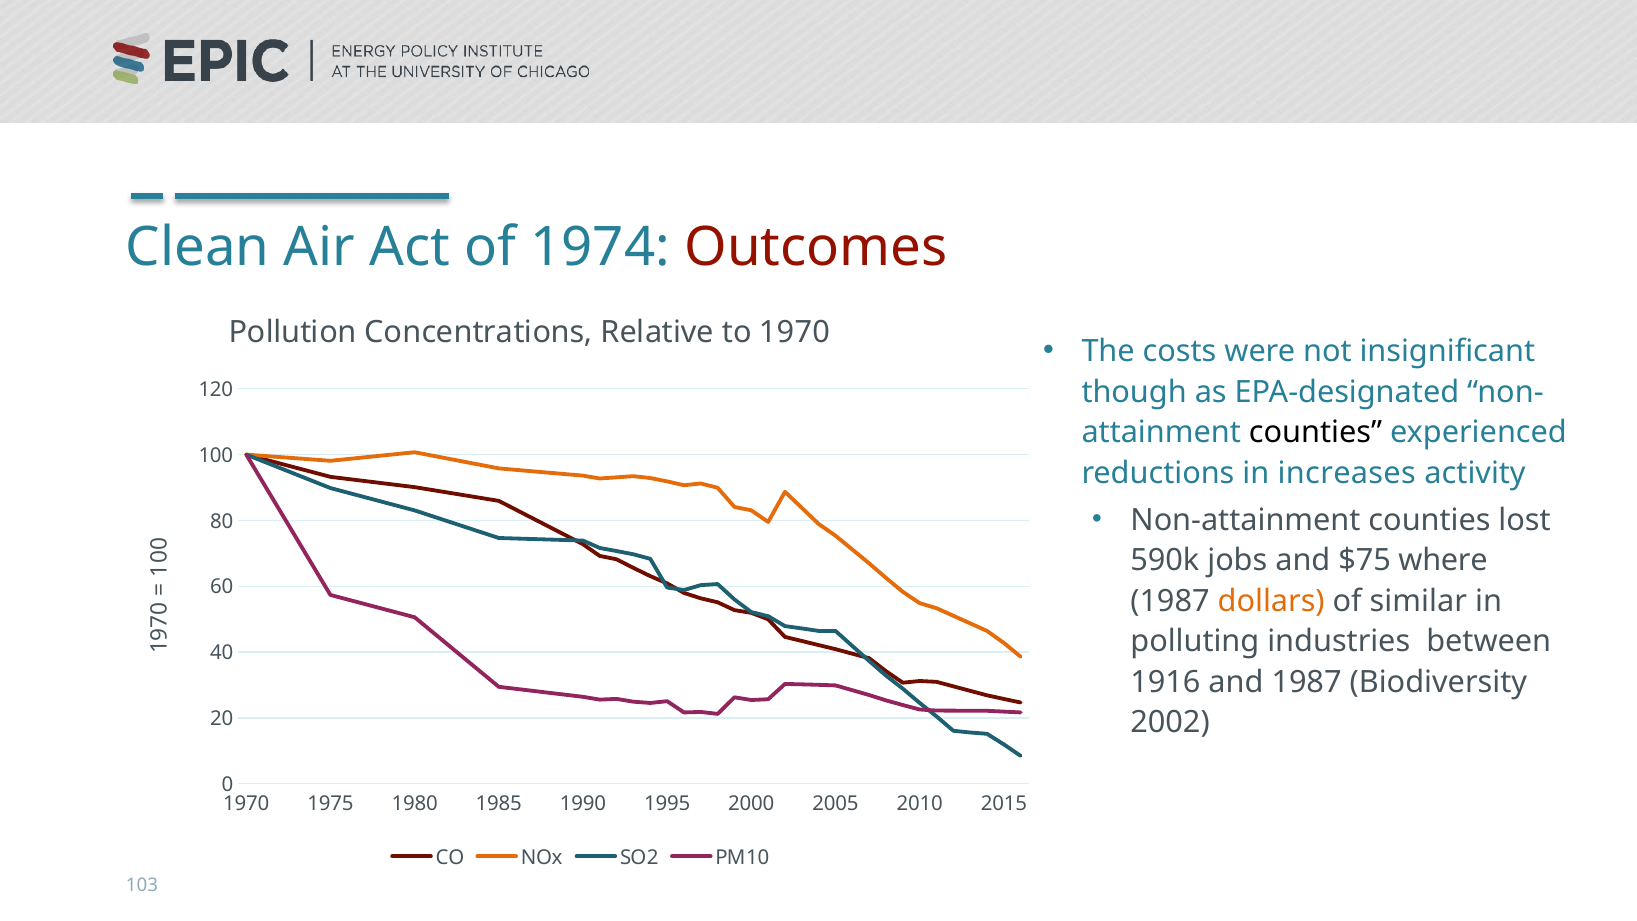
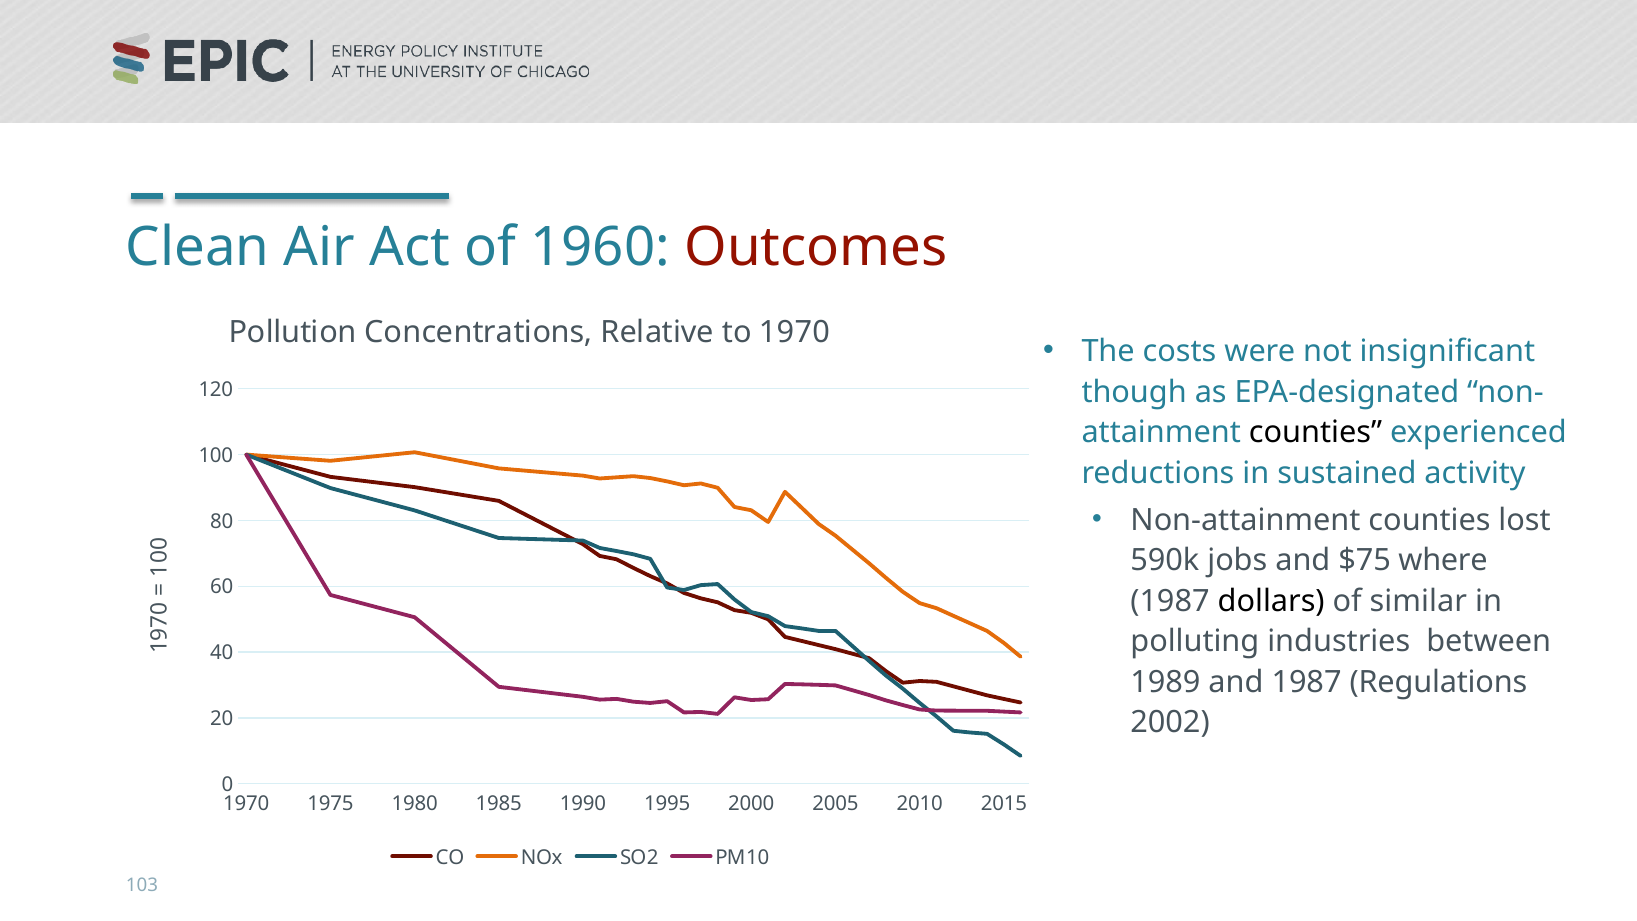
1974: 1974 -> 1960 (600, 247)
increases: increases -> sustained (1347, 473)
dollars colour: orange -> black (1271, 601)
1916: 1916 -> 1989 (1165, 682)
Biodiversity: Biodiversity -> Regulations (1438, 682)
